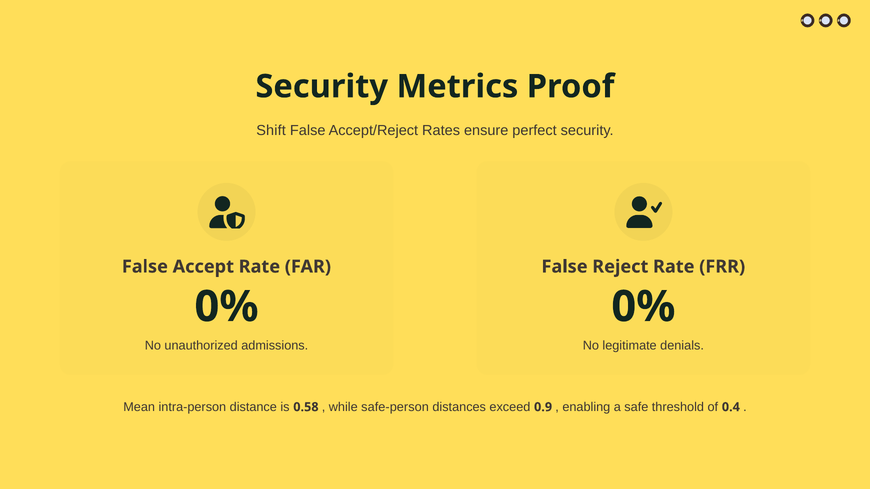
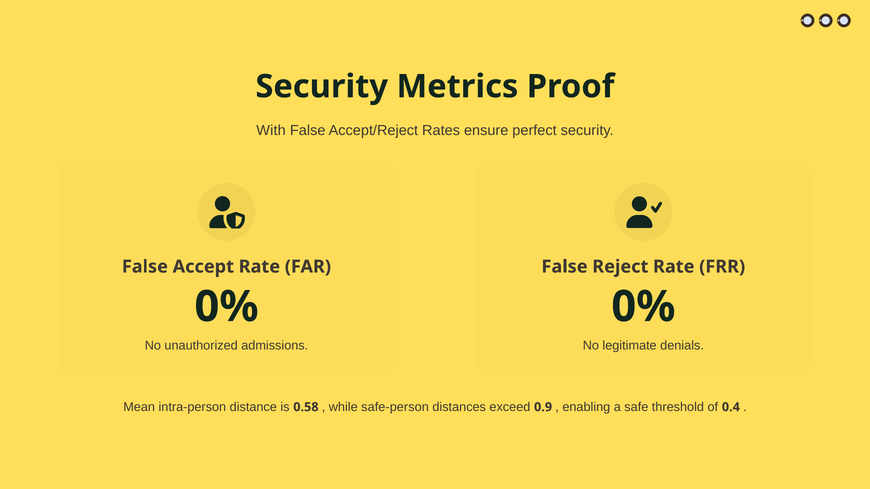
Shift: Shift -> With (271, 131)
